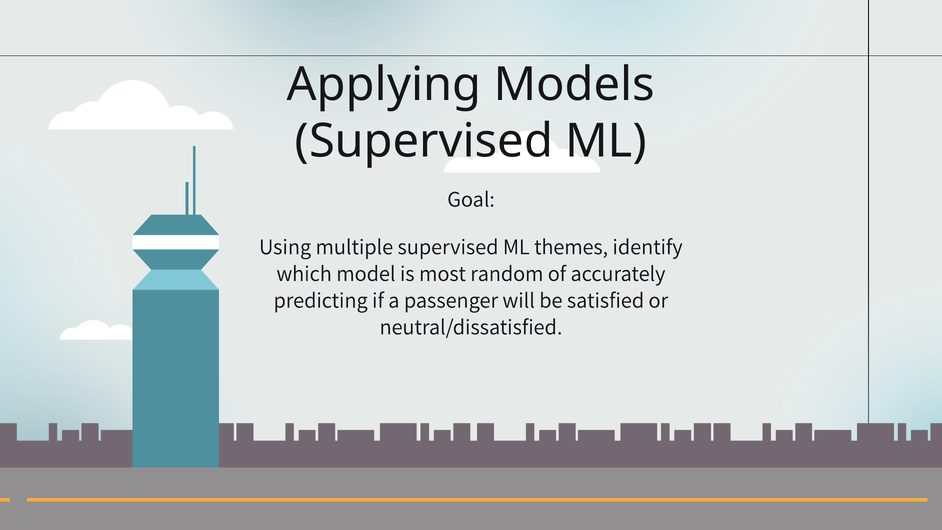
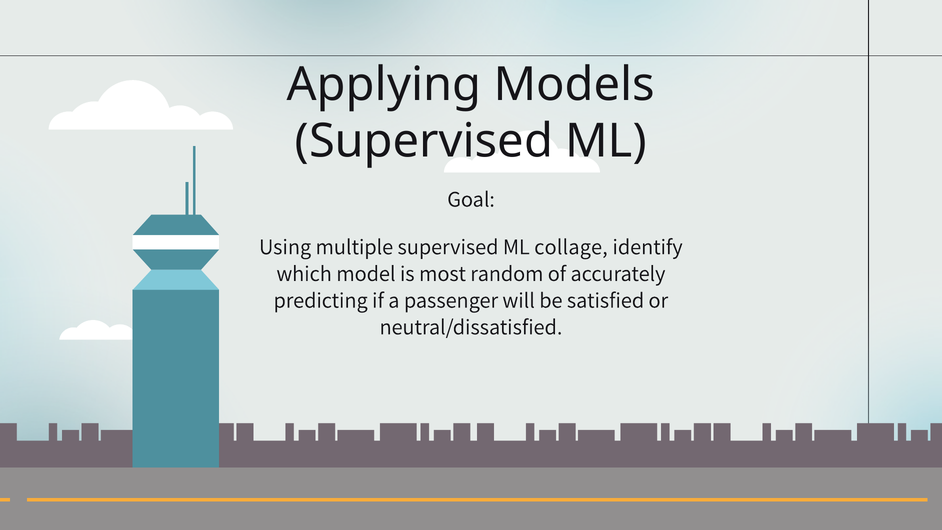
themes: themes -> collage (571, 247)
